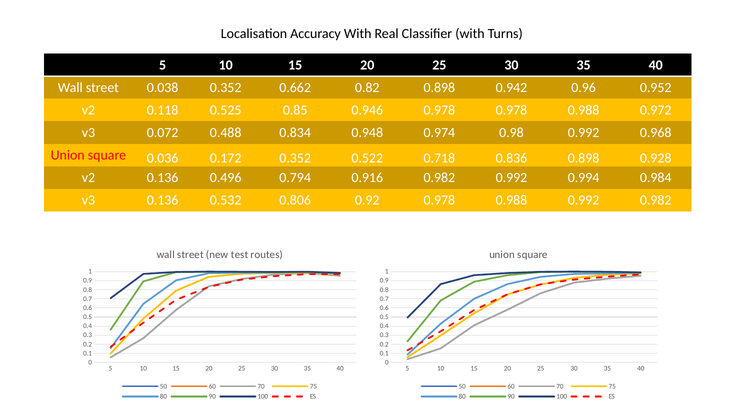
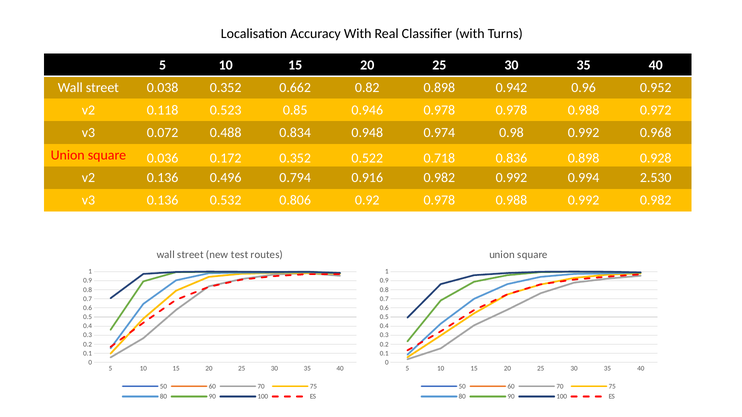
0.525: 0.525 -> 0.523 (226, 110)
0.984: 0.984 -> 2.530 (656, 178)
